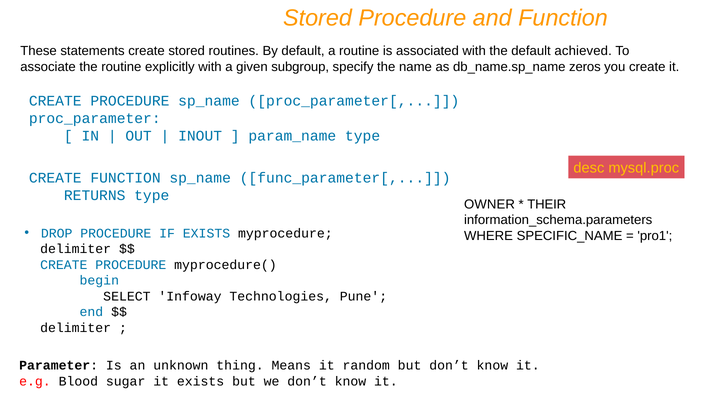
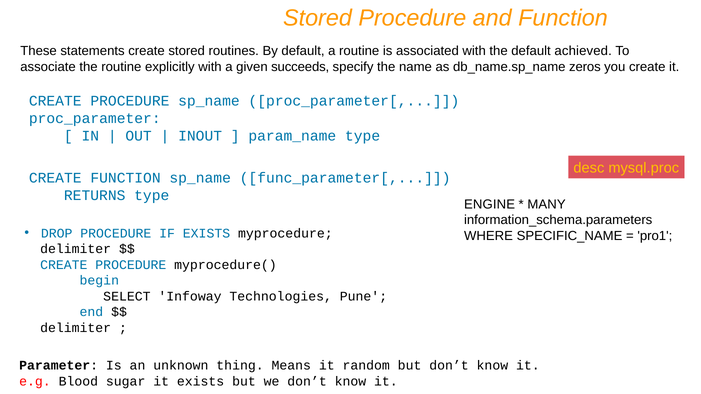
subgroup: subgroup -> succeeds (300, 67)
OWNER: OWNER -> ENGINE (490, 205)
THEIR: THEIR -> MANY (547, 205)
